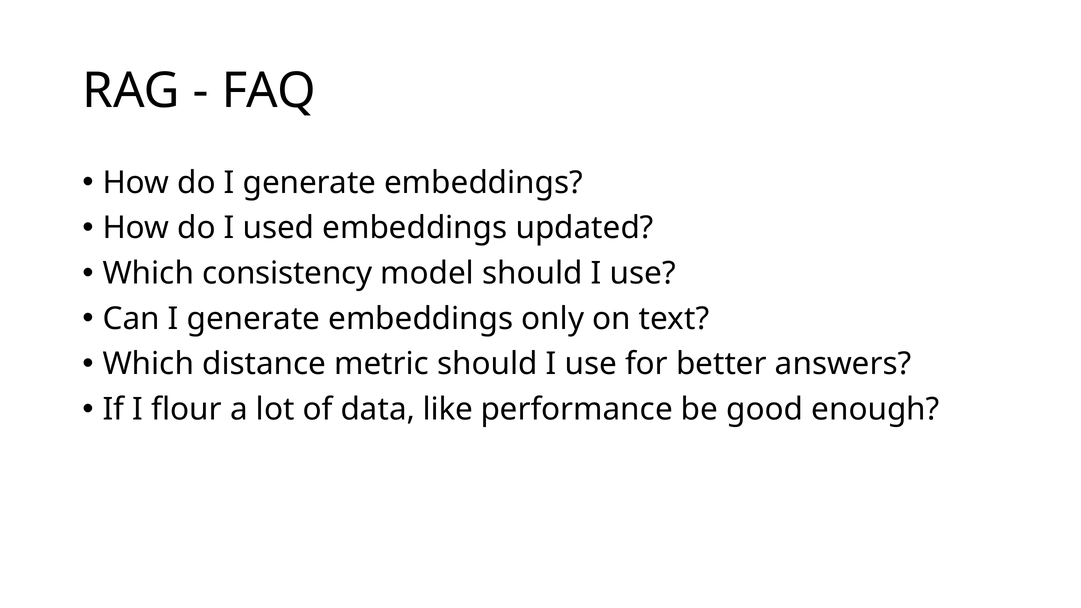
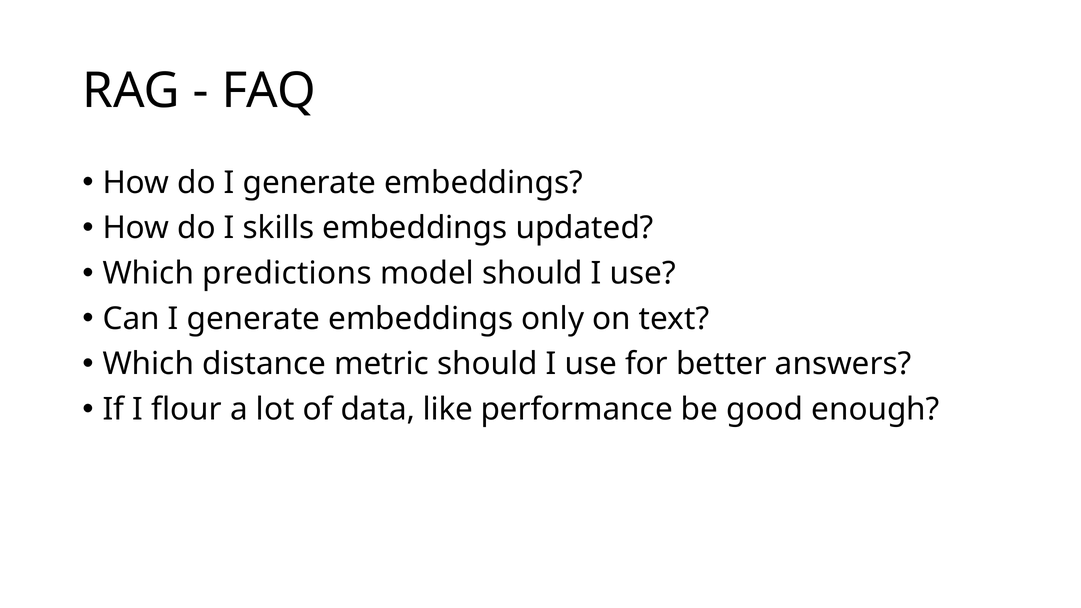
used: used -> skills (279, 228)
consistency: consistency -> predictions (287, 273)
